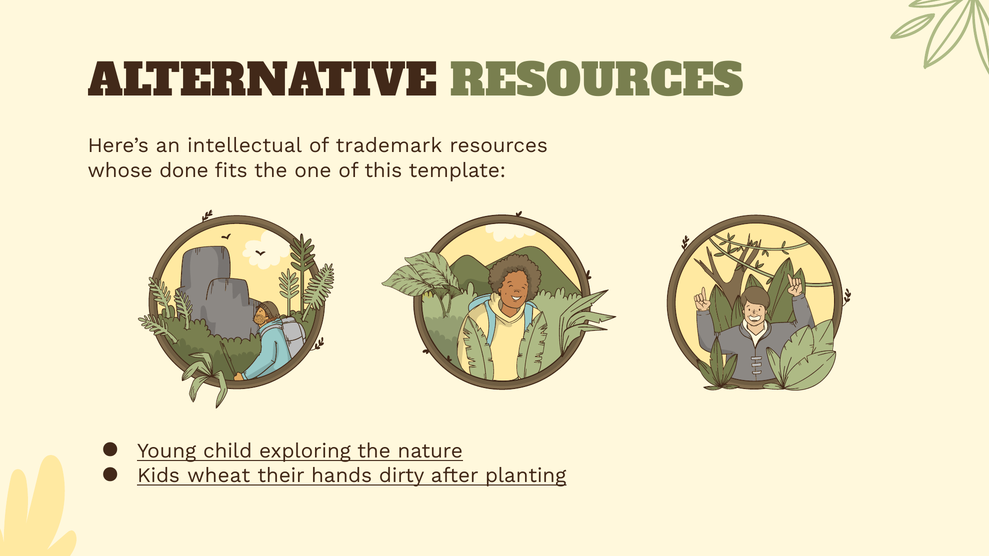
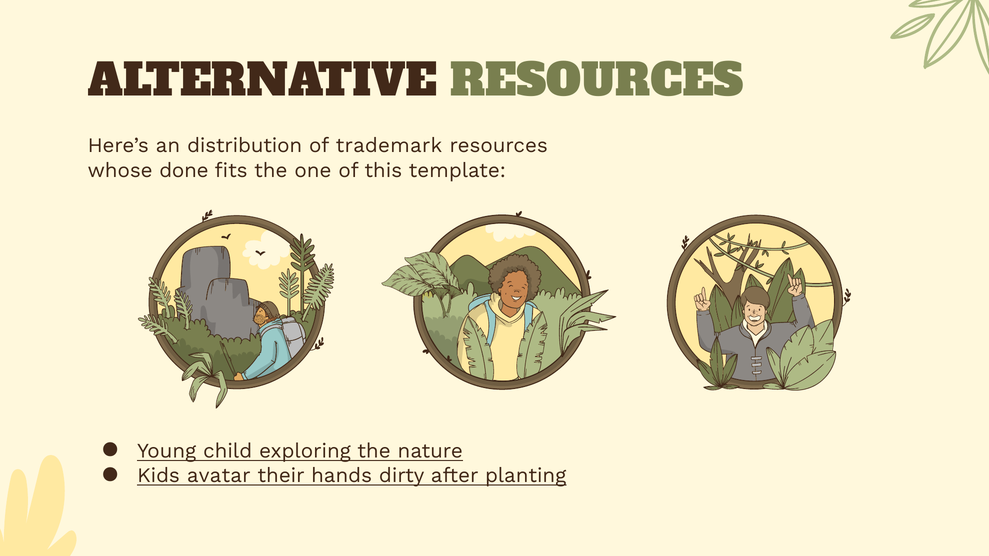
intellectual: intellectual -> distribution (245, 146)
wheat: wheat -> avatar (219, 476)
